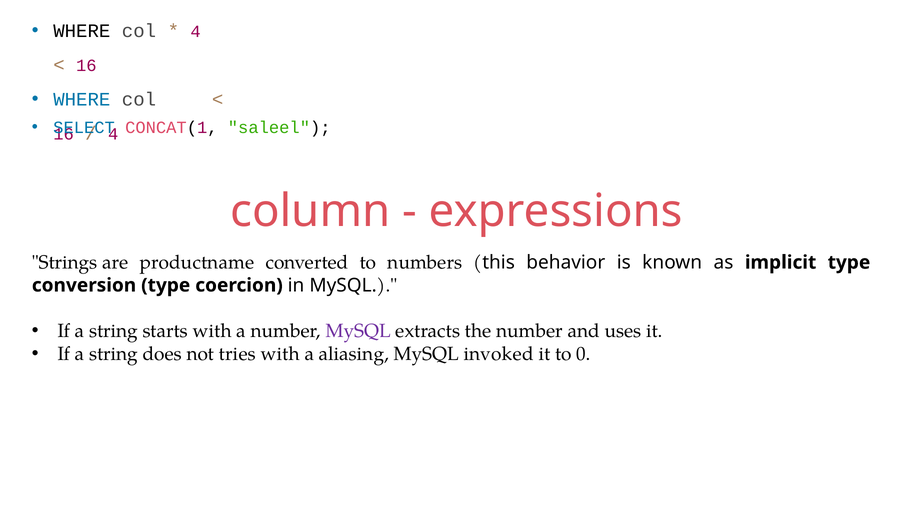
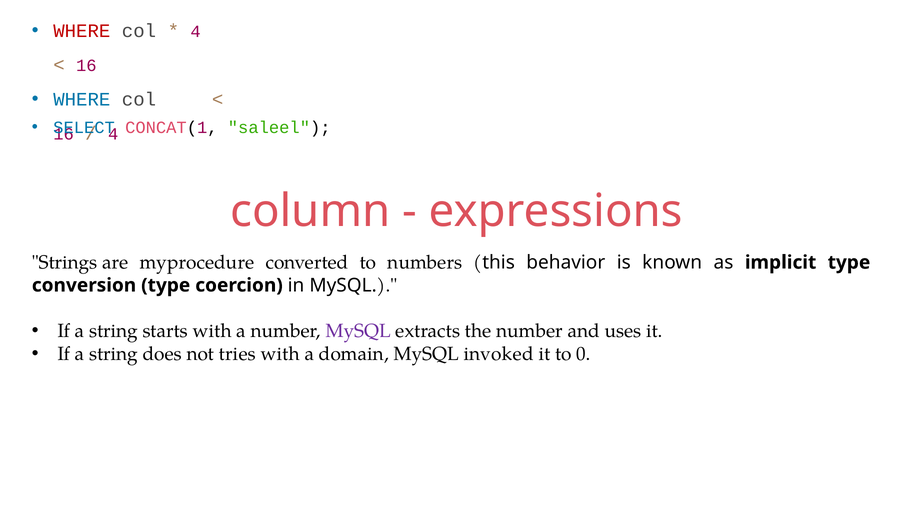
WHERE colour: black -> red (82, 31)
productname: productname -> myprocedure (197, 262)
aliasing: aliasing -> domain (354, 354)
